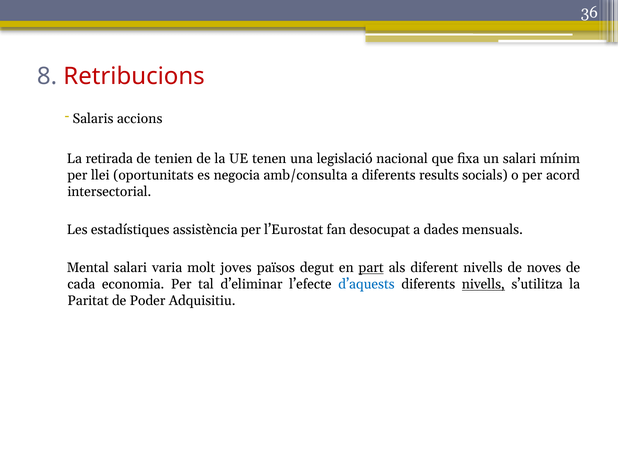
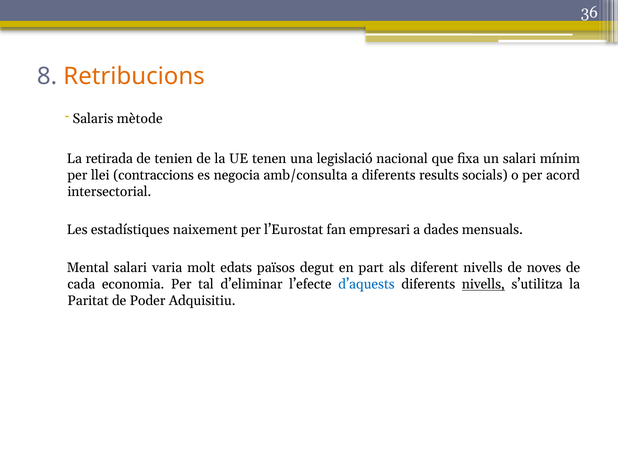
Retribucions colour: red -> orange (134, 76)
accions: accions -> mètode (140, 118)
oportunitats: oportunitats -> contraccions (154, 175)
assistència: assistència -> naixement (205, 230)
desocupat: desocupat -> empresari (380, 230)
joves: joves -> edats (236, 268)
part underline: present -> none (371, 268)
